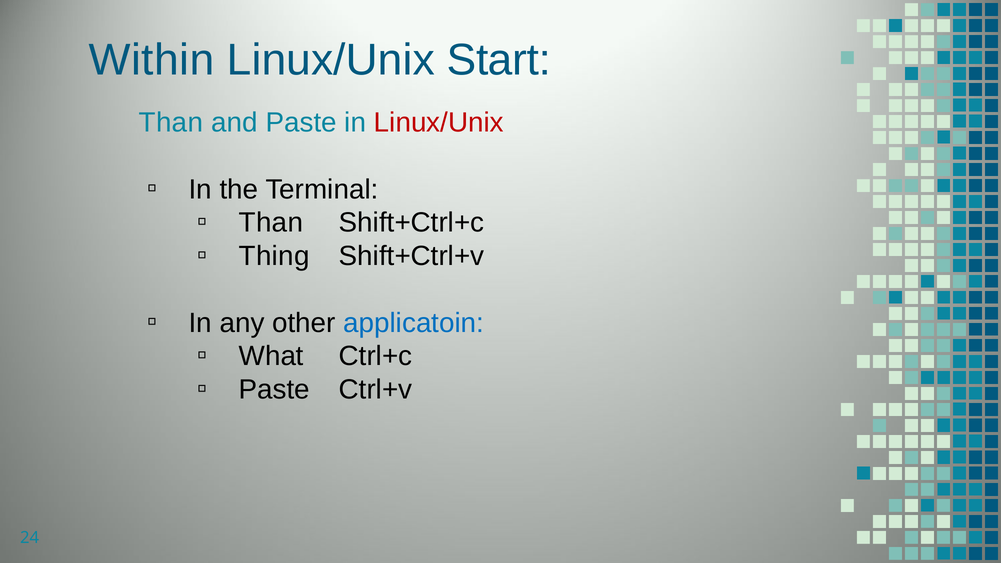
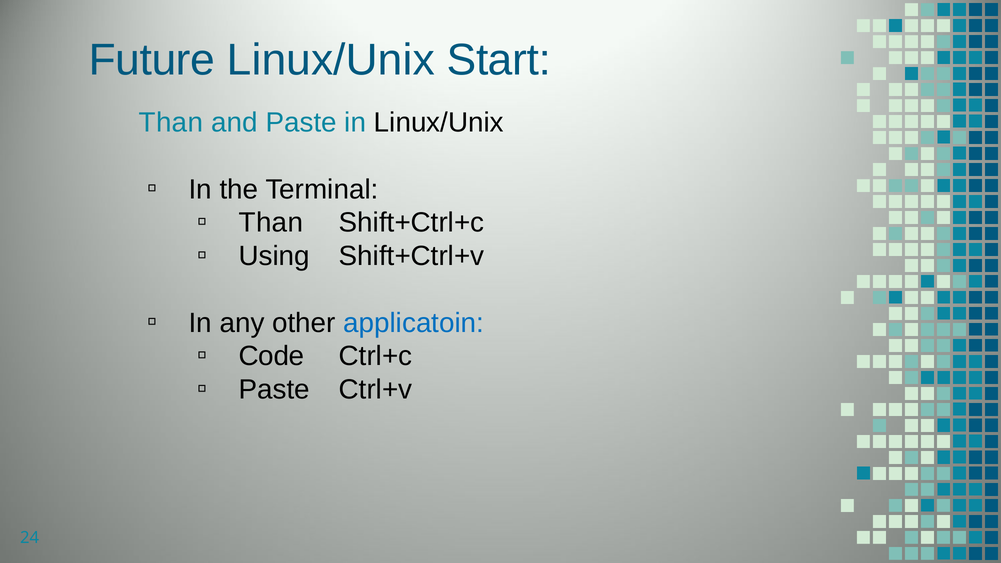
Within: Within -> Future (152, 60)
Linux/Unix colour: red -> black (439, 123)
Thing: Thing -> Using (274, 256)
What: What -> Code (271, 356)
